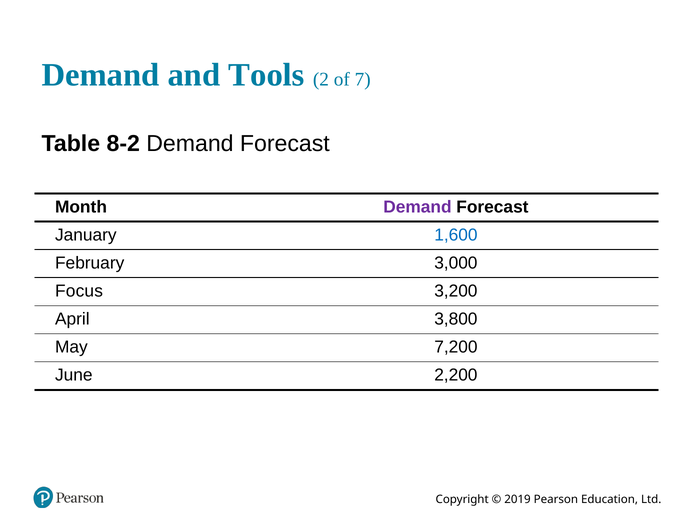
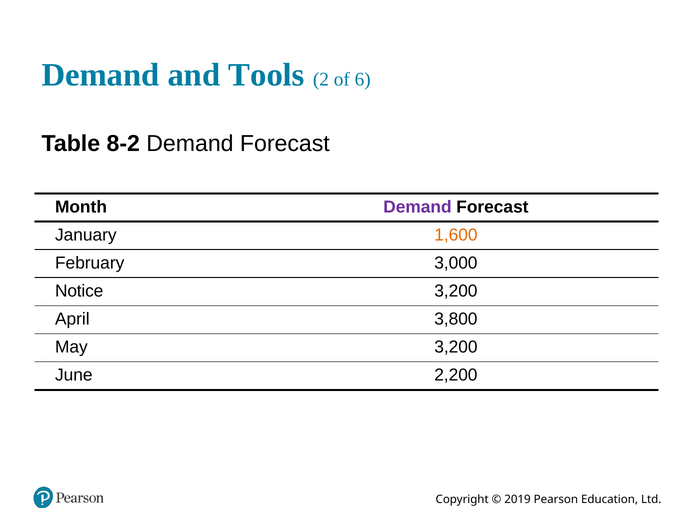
7: 7 -> 6 (363, 80)
1,600 colour: blue -> orange (456, 235)
Focus: Focus -> Notice (79, 291)
May 7,200: 7,200 -> 3,200 (456, 348)
